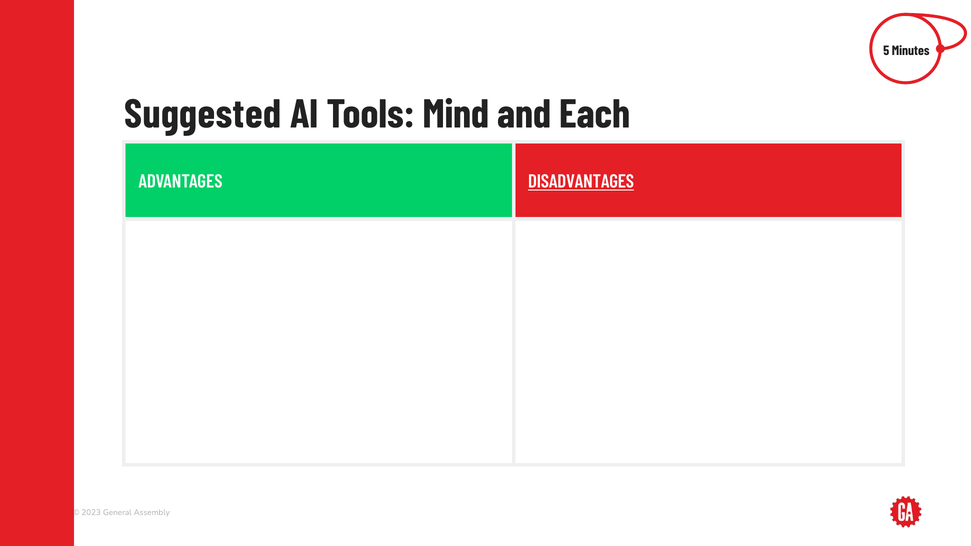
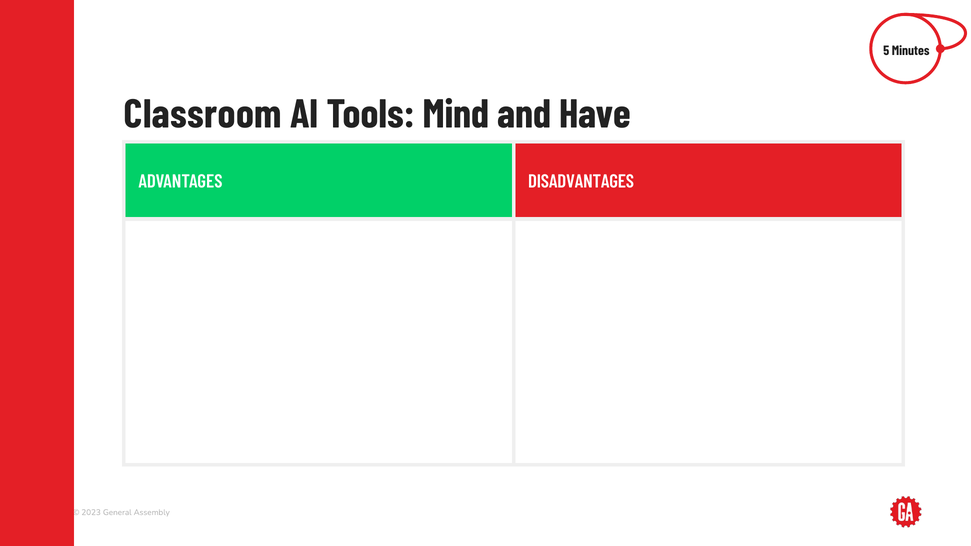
Suggested: Suggested -> Classroom (203, 114)
Each: Each -> Have (595, 114)
DISADVANTAGES underline: present -> none (581, 182)
